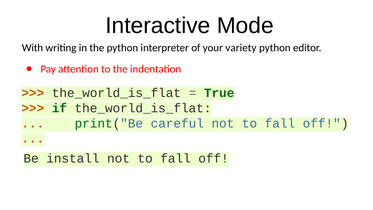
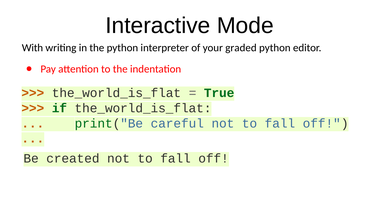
variety: variety -> graded (241, 48)
install: install -> created (73, 158)
